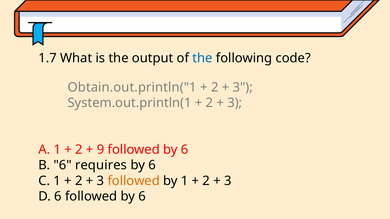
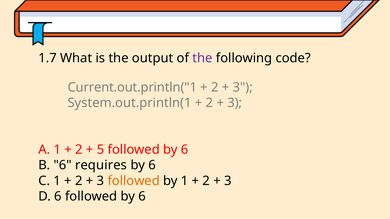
the colour: blue -> purple (202, 58)
Obtain.out.println("1: Obtain.out.println("1 -> Current.out.println("1 (132, 87)
9: 9 -> 5 (101, 150)
